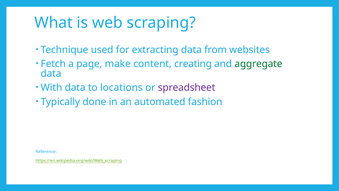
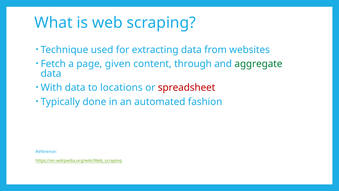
make: make -> given (118, 64)
creating: creating -> through (193, 64)
spreadsheet colour: purple -> red (187, 88)
